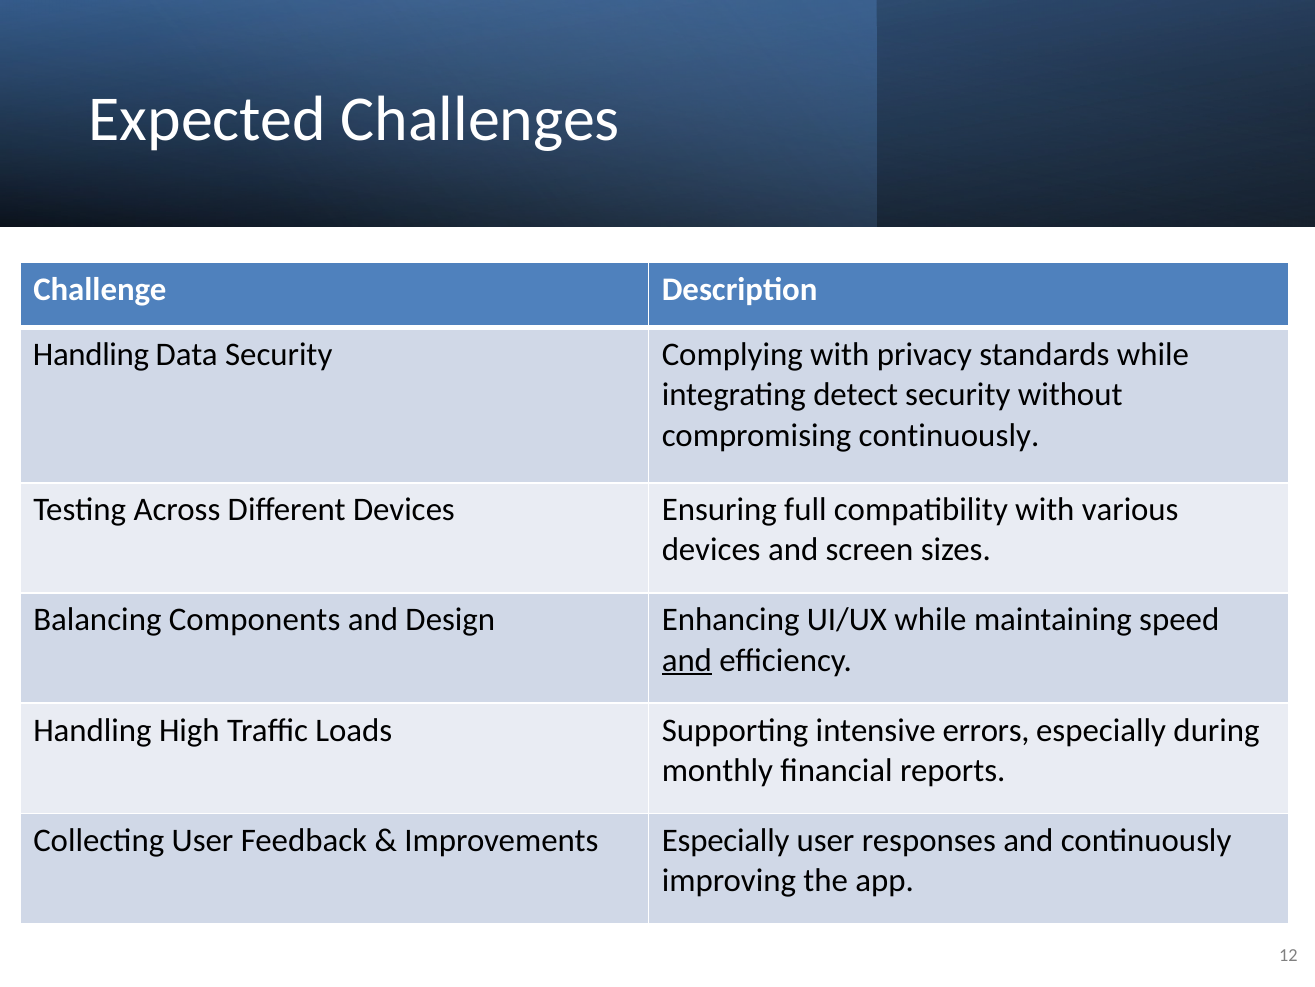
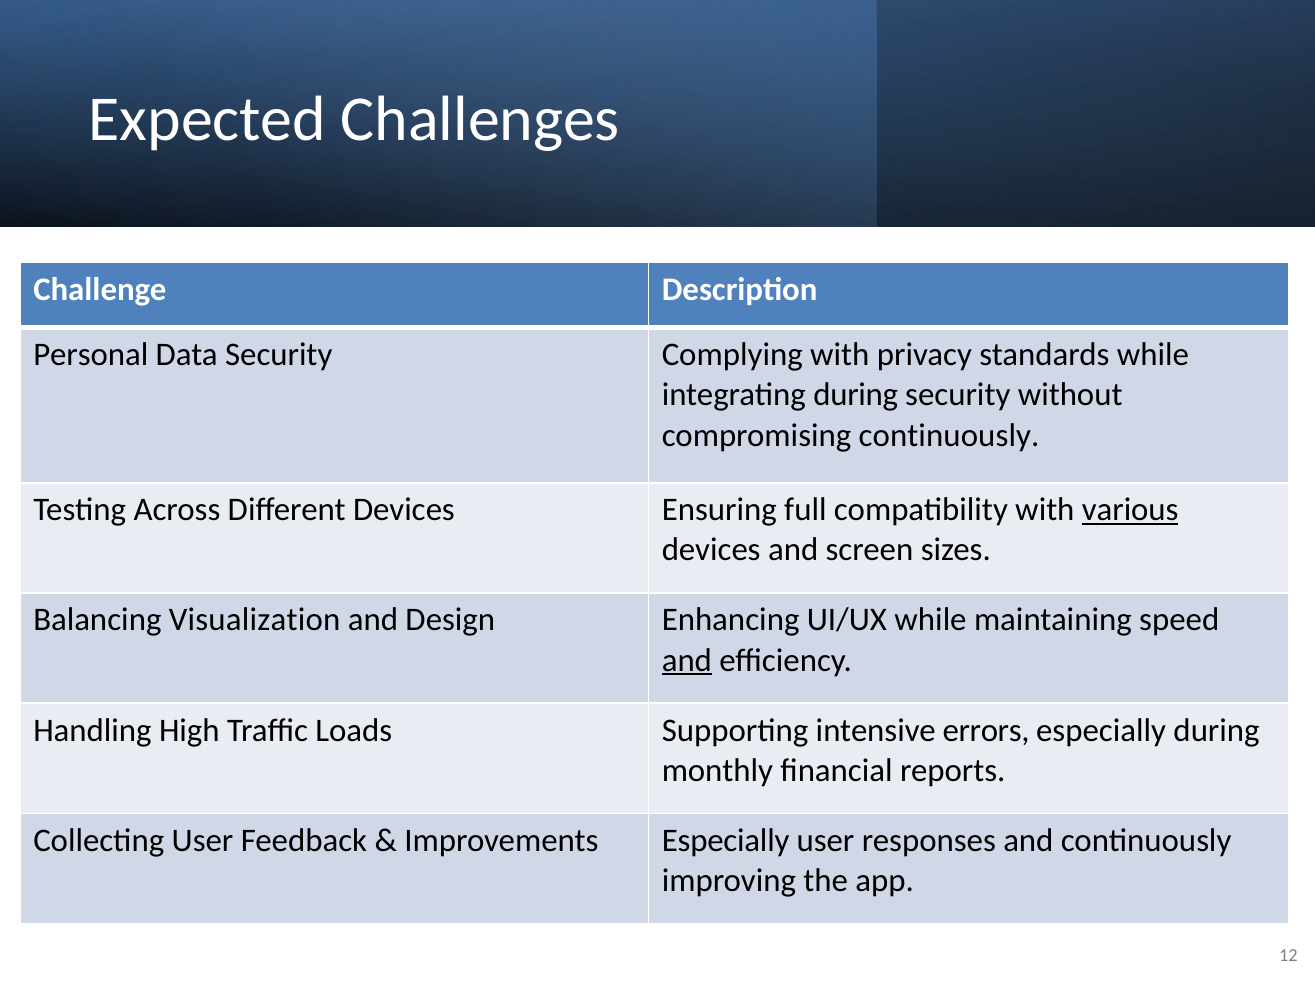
Handling: Handling -> Personal (91, 355)
integrating detect: detect -> during (856, 395)
various underline: none -> present (1130, 510)
Components: Components -> Visualization (255, 620)
